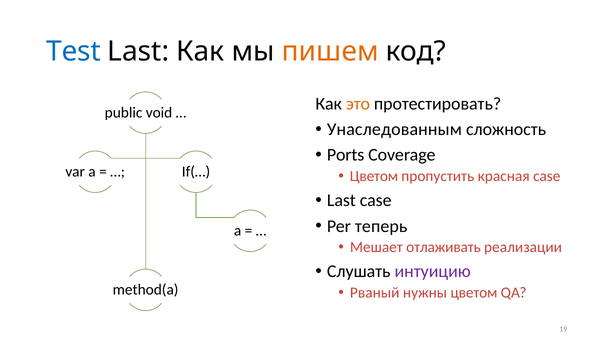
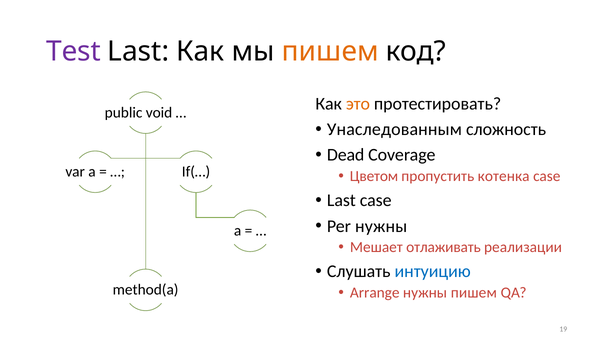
Test colour: blue -> purple (74, 52)
Ports: Ports -> Dead (346, 155)
красная: красная -> котенка (504, 176)
Per теперь: теперь -> нужны (381, 226)
интуицию colour: purple -> blue (433, 272)
Рваный: Рваный -> Arrange (375, 293)
нужны цветом: цветом -> пишем (474, 293)
